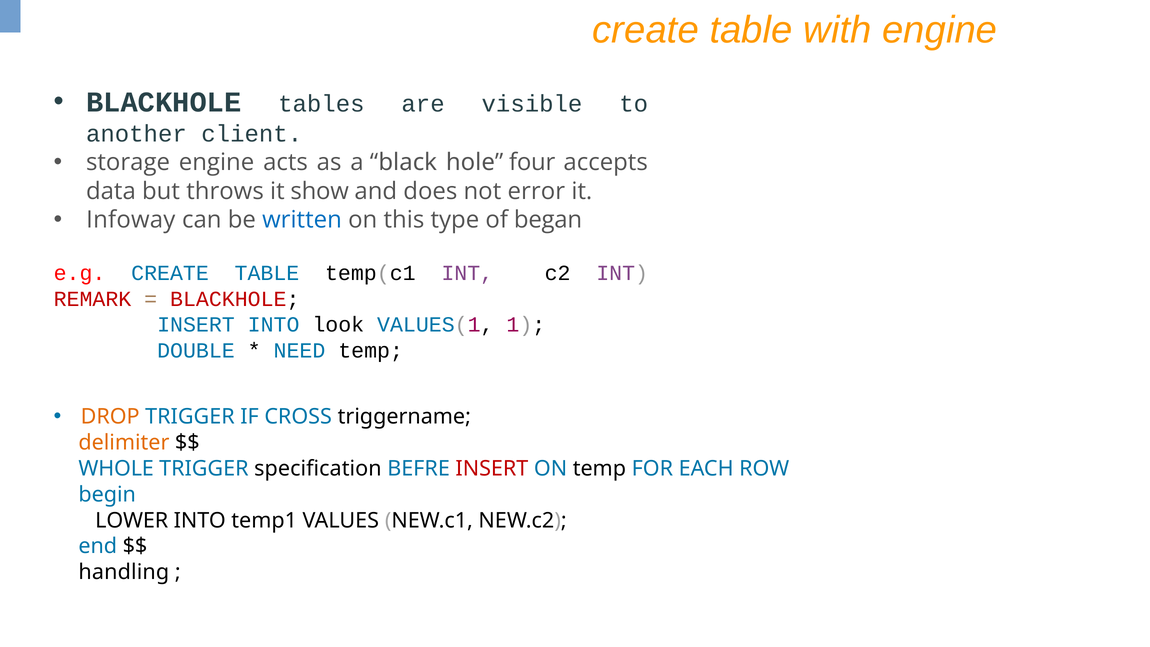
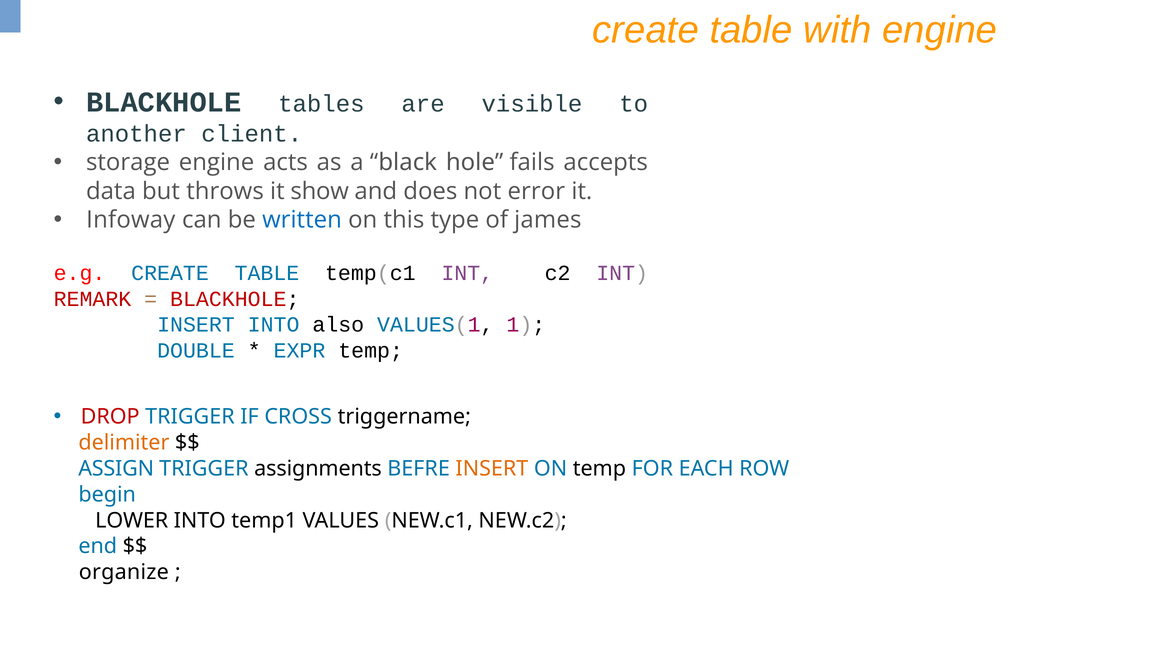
four: four -> fails (532, 162)
began: began -> james (548, 220)
look: look -> also (338, 325)
NEED: NEED -> EXPR (299, 351)
DROP colour: orange -> red (110, 417)
WHOLE: WHOLE -> ASSIGN (116, 469)
specification: specification -> assignments (318, 469)
INSERT colour: red -> orange (492, 469)
handling: handling -> organize (124, 572)
